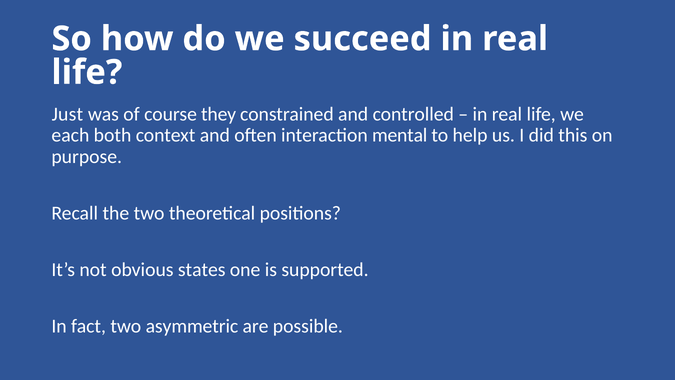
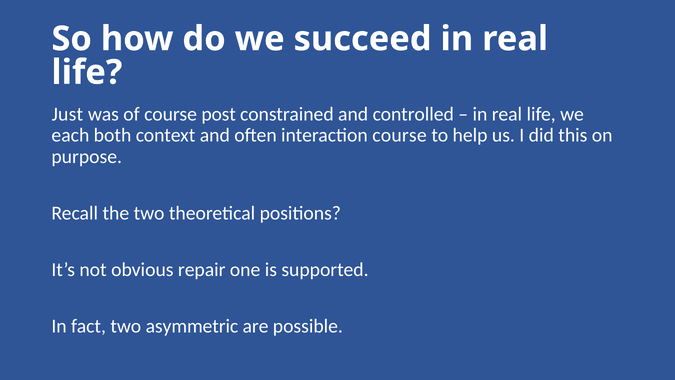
they: they -> post (219, 114)
interaction mental: mental -> course (399, 135)
states: states -> repair (202, 270)
